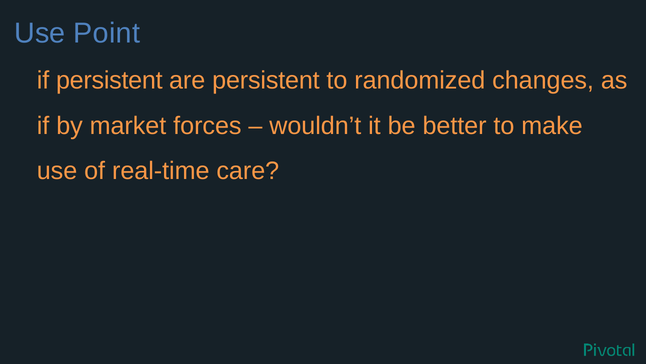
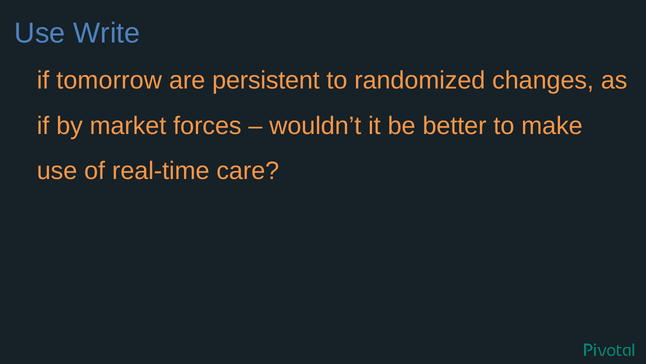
Point: Point -> Write (107, 33)
if persistent: persistent -> tomorrow (109, 80)
